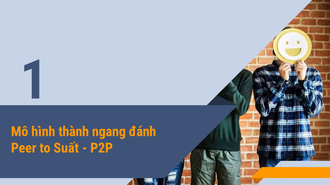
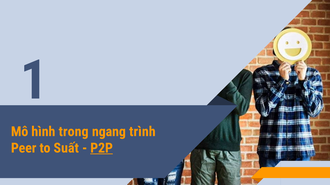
thành: thành -> trong (74, 132)
đánh: đánh -> trình (142, 132)
P2P underline: none -> present (102, 149)
